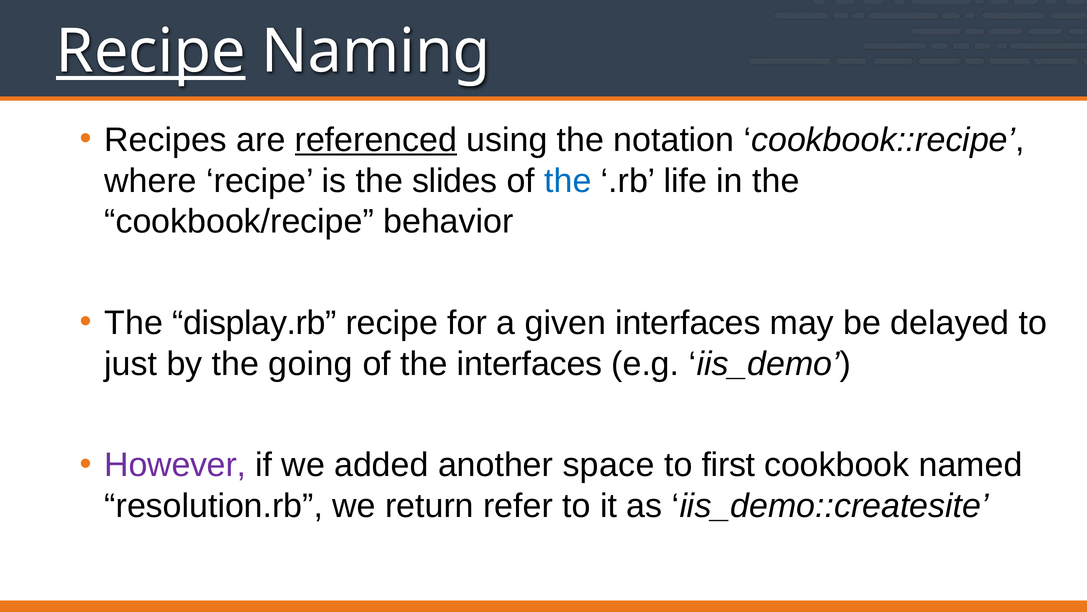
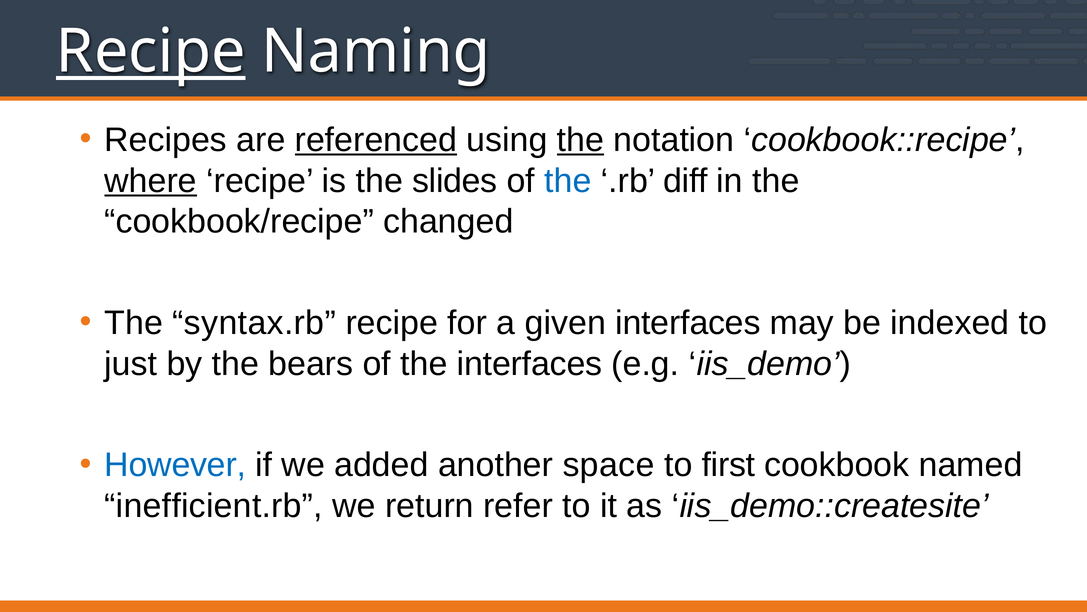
the underline: none -> present (580, 140)
where underline: none -> present (151, 181)
life: life -> diff (685, 181)
behavior: behavior -> changed (448, 221)
display.rb: display.rb -> syntax.rb (254, 323)
delayed: delayed -> indexed (950, 323)
going: going -> bears (311, 363)
However colour: purple -> blue (175, 465)
resolution.rb: resolution.rb -> inefficient.rb (214, 506)
